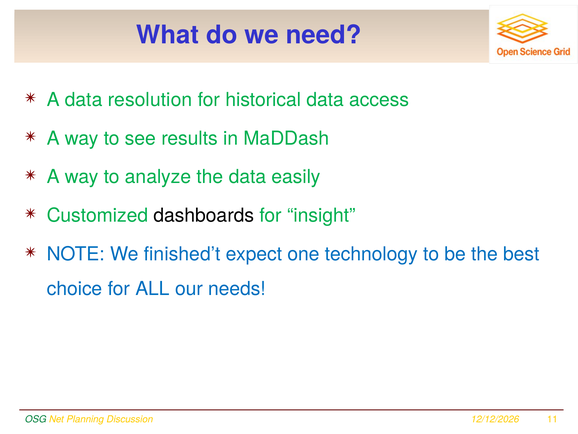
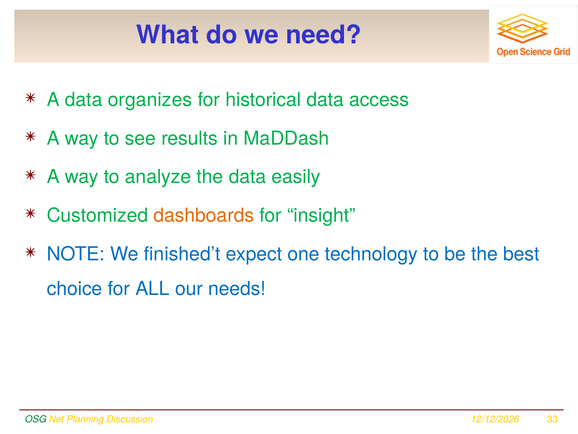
resolution: resolution -> organizes (150, 100)
dashboards colour: black -> orange (204, 215)
11: 11 -> 33 (552, 419)
